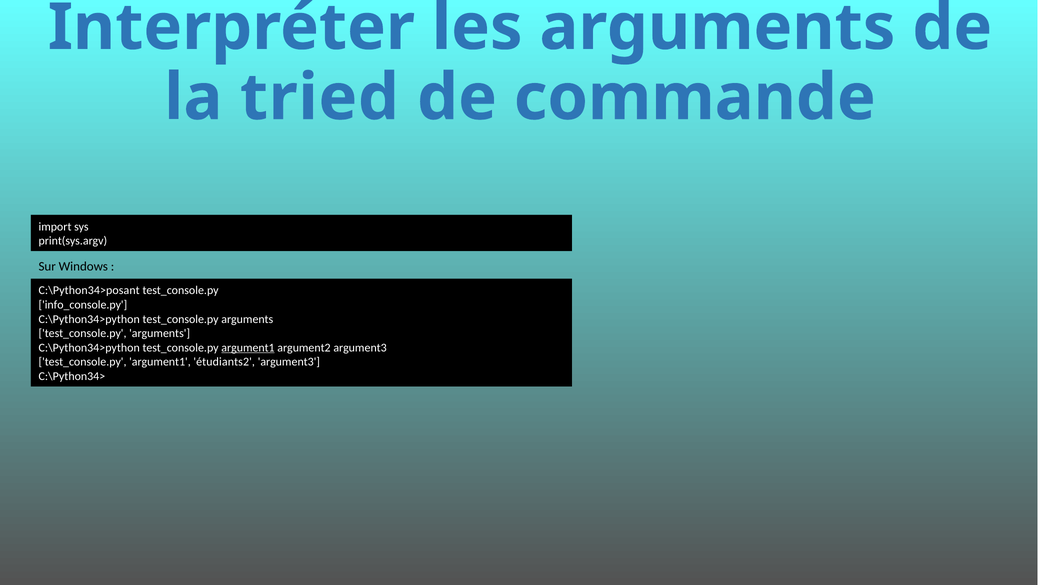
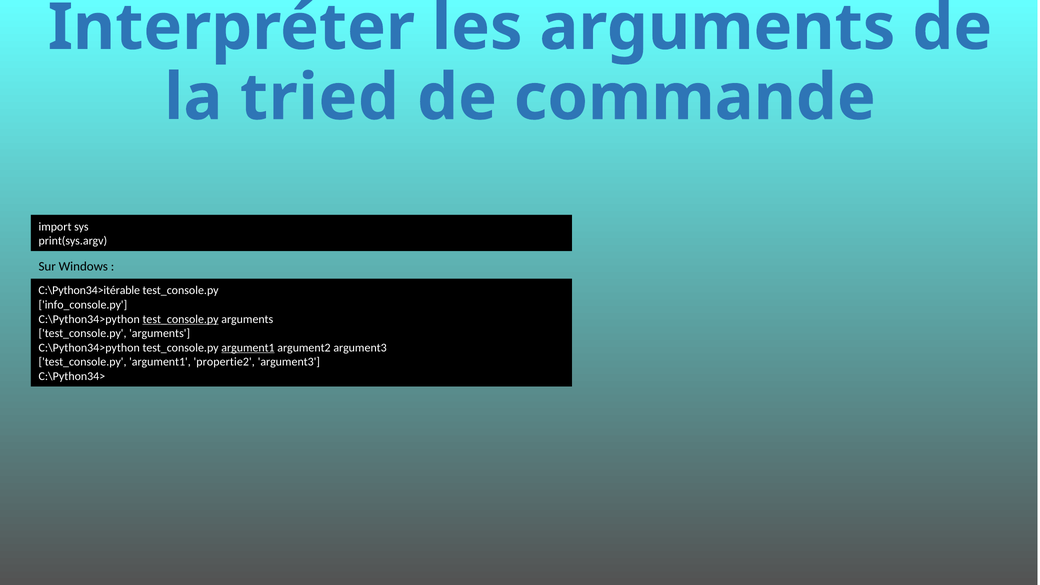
C:\Python34>posant: C:\Python34>posant -> C:\Python34>itérable (89, 290)
test_console.py underline: none -> present (181, 319)
étudiants2: étudiants2 -> propertie2 (224, 362)
